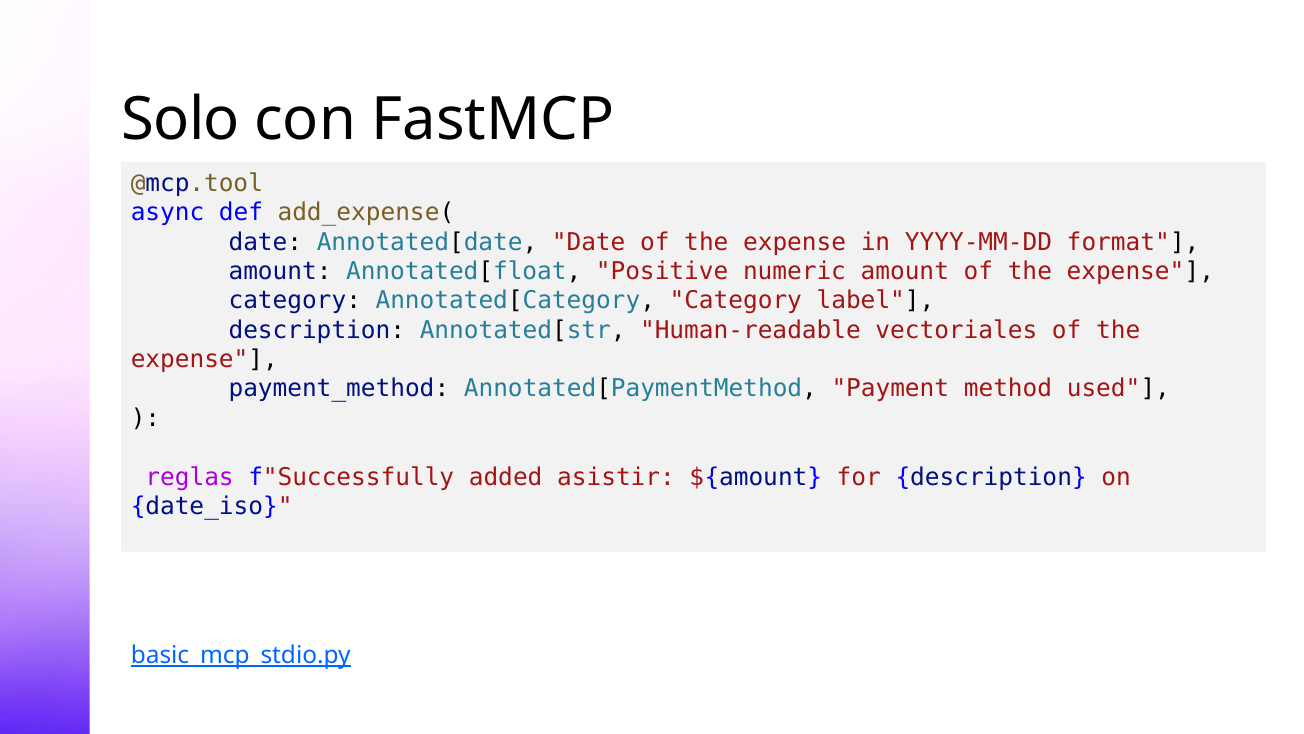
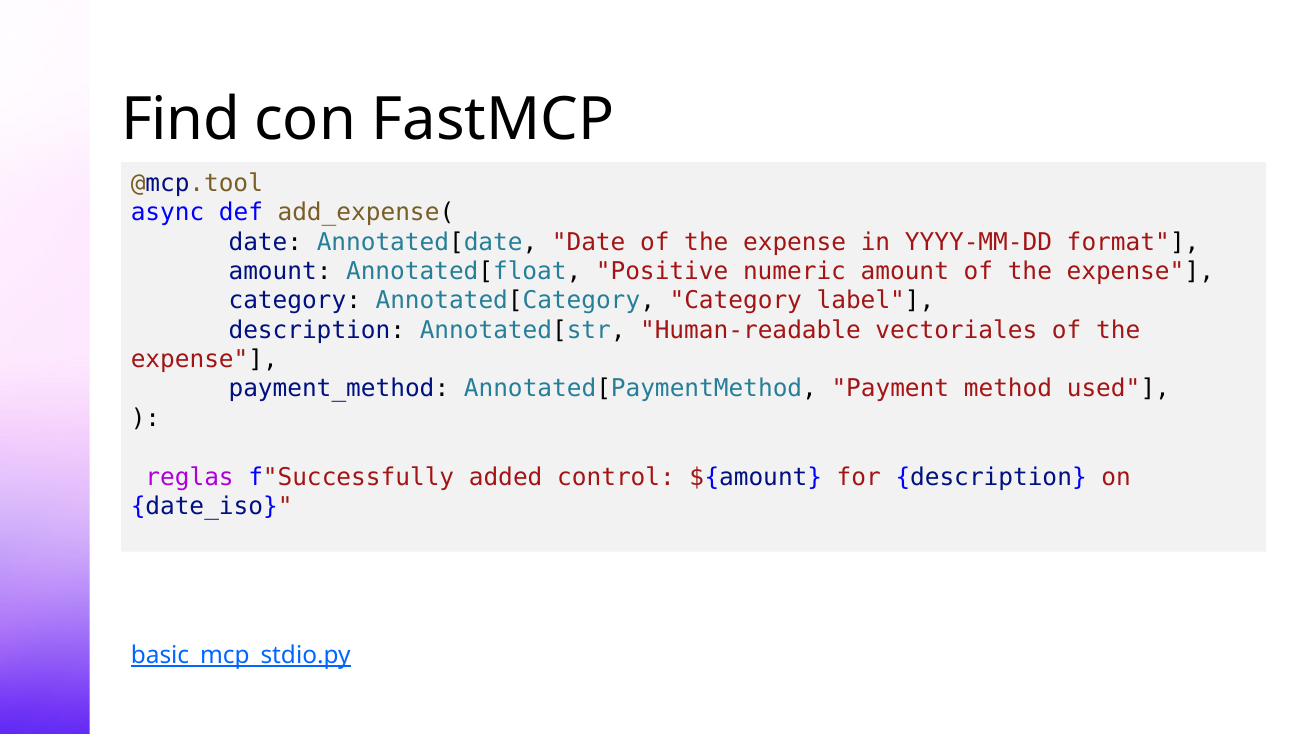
Solo: Solo -> Find (181, 120)
asistir: asistir -> control (616, 477)
